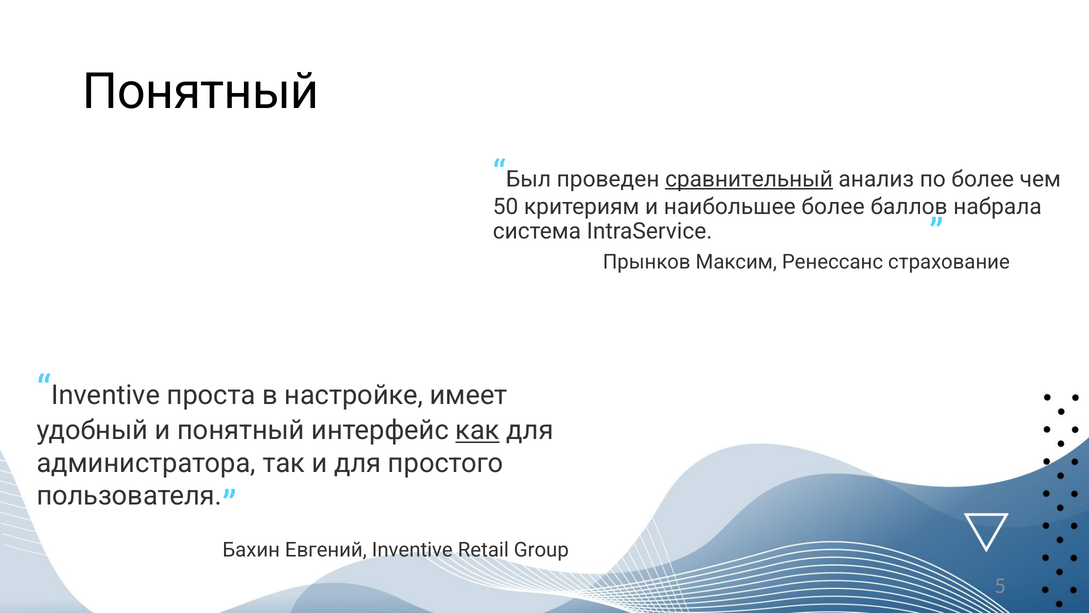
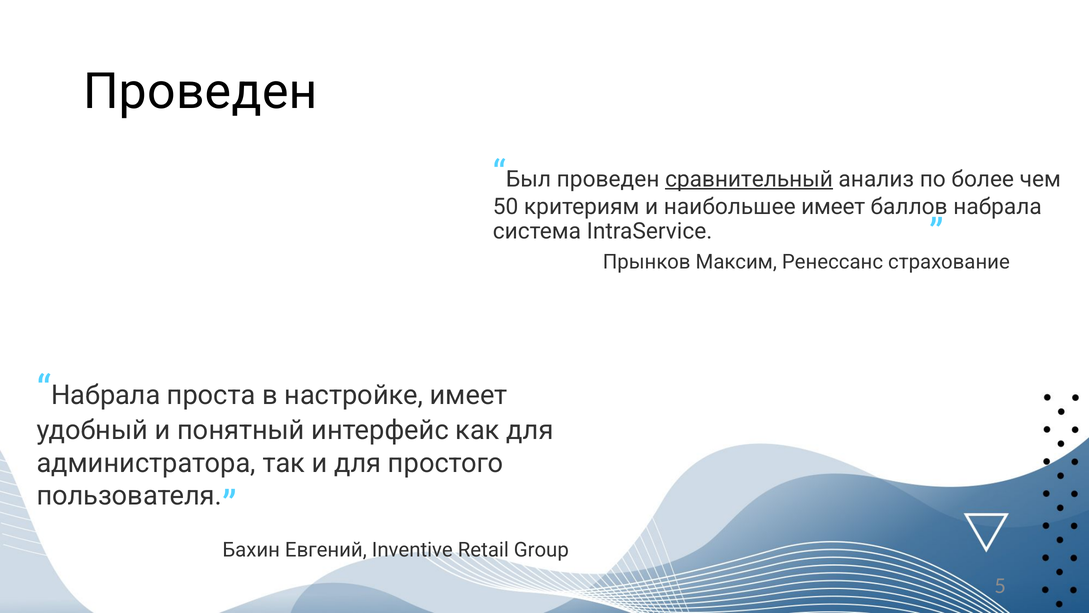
Понятный: Понятный -> Проведен (200, 91)
наибольшее более: более -> имеет (833, 207)
Inventive: Inventive -> Набрала (106, 395)
как underline: present -> none (478, 430)
